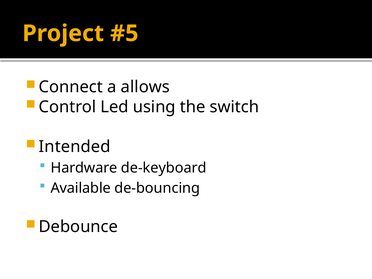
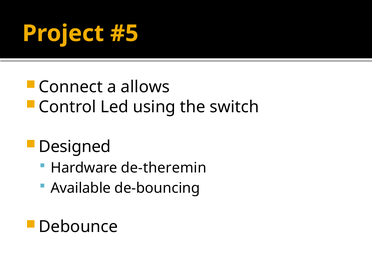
Intended: Intended -> Designed (75, 147)
de-keyboard: de-keyboard -> de-theremin (164, 168)
